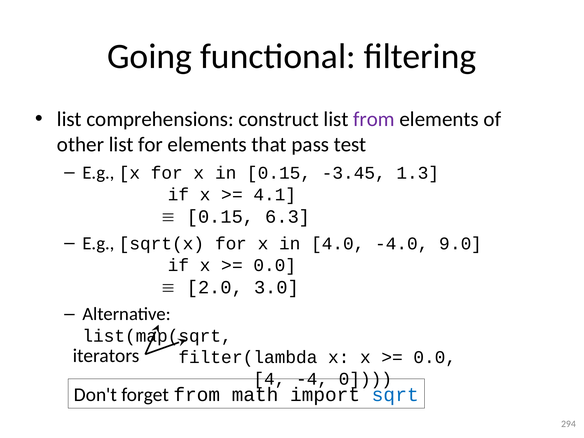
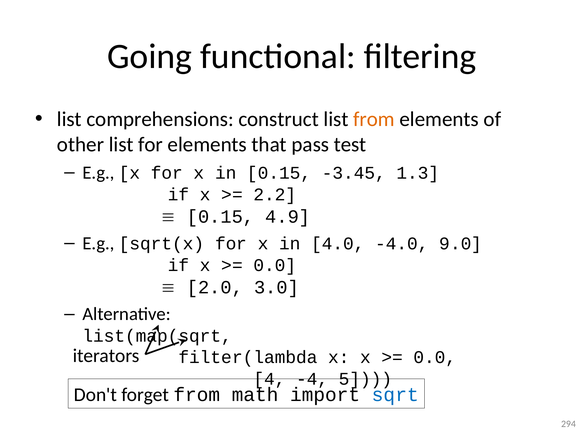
from colour: purple -> orange (374, 119)
4.1: 4.1 -> 2.2 (275, 195)
6.3: 6.3 -> 4.9 (288, 217)
0: 0 -> 5 (366, 379)
